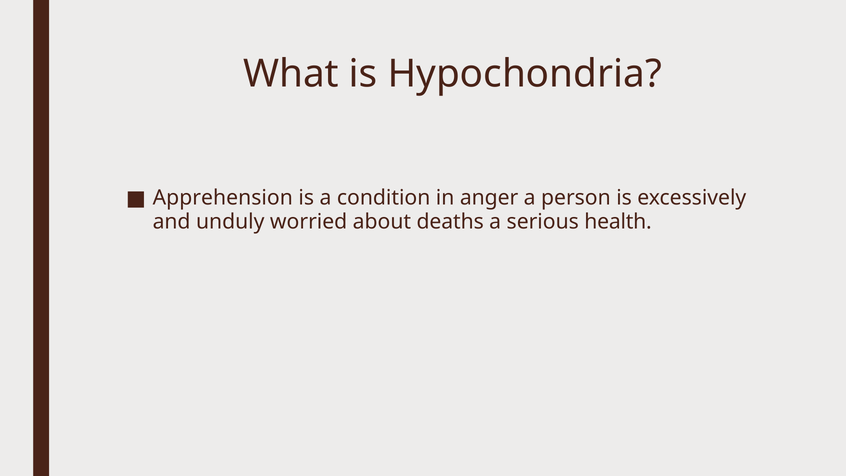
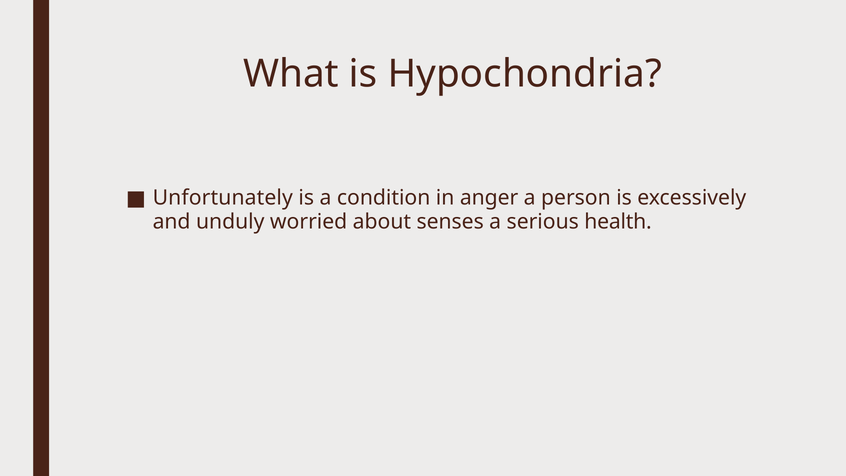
Apprehension: Apprehension -> Unfortunately (223, 198)
deaths: deaths -> senses (450, 222)
